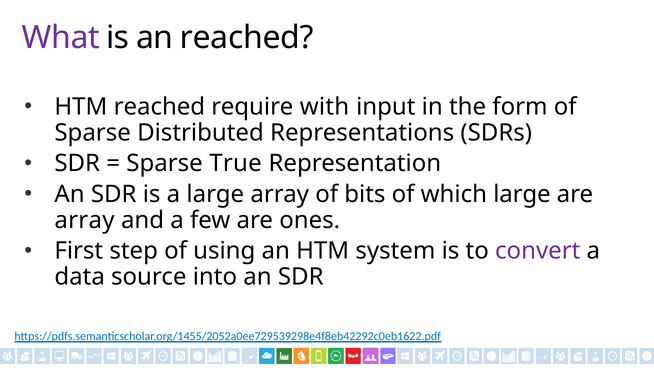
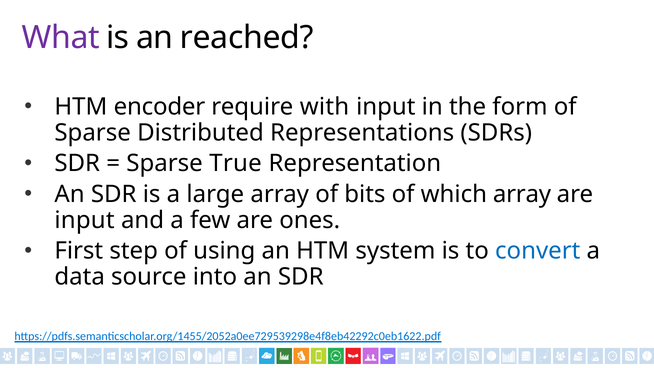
HTM reached: reached -> encoder (159, 107)
which large: large -> array (522, 194)
array: array -> input (85, 220)
convert colour: purple -> blue (538, 251)
